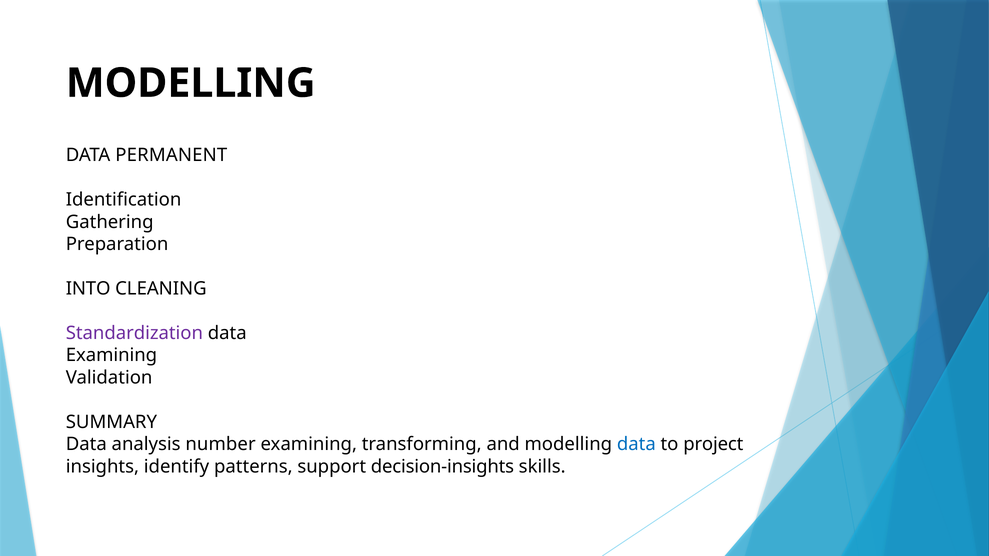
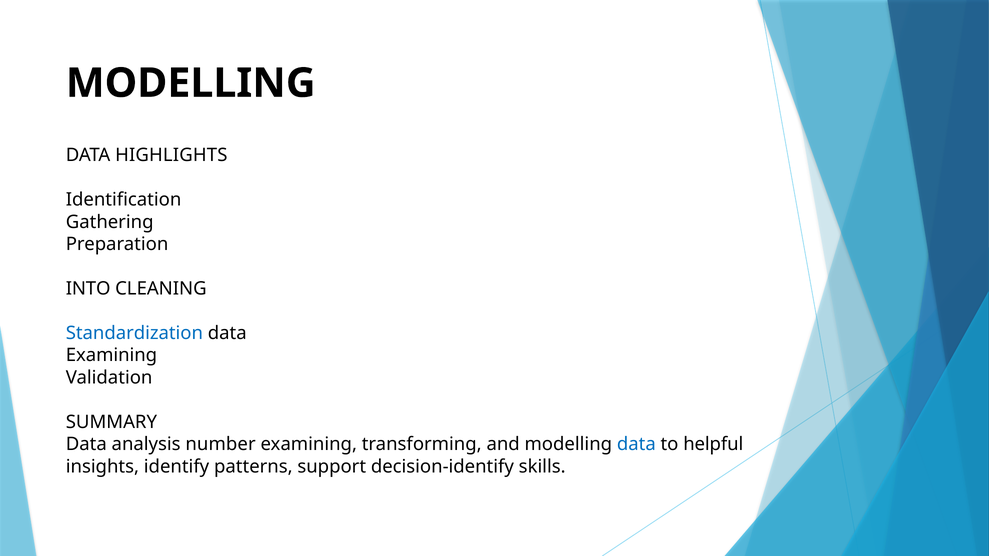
PERMANENT: PERMANENT -> HIGHLIGHTS (171, 155)
Standardization colour: purple -> blue (134, 333)
project: project -> helpful (713, 445)
decision-insights: decision-insights -> decision-identify (442, 467)
